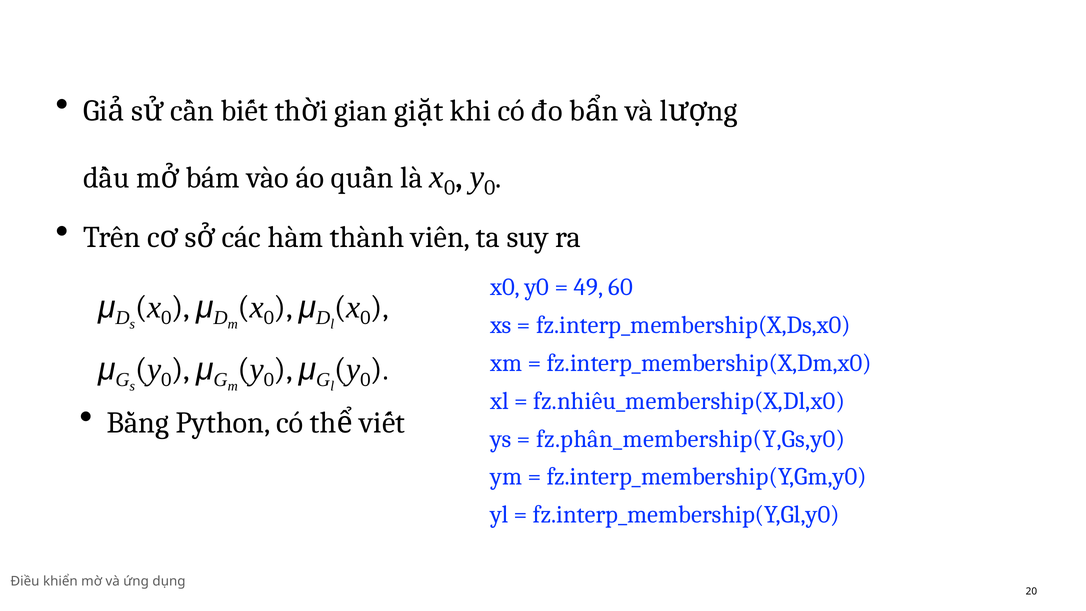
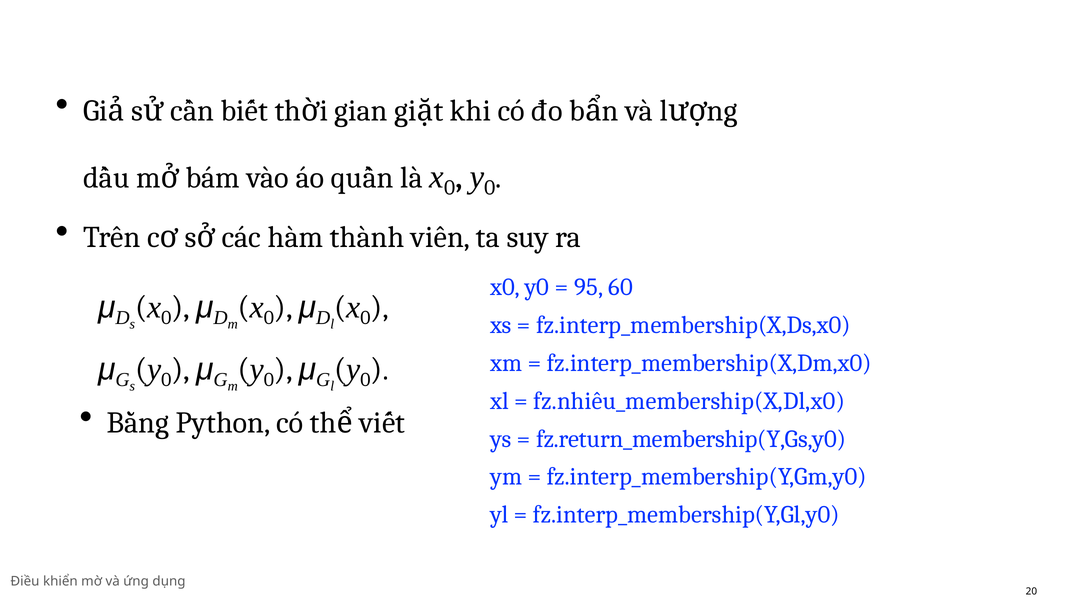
49: 49 -> 95 (589, 287)
fz.phần_membership(Y,Gs,y0: fz.phần_membership(Y,Gs,y0 -> fz.return_membership(Y,Gs,y0 (691, 439)
